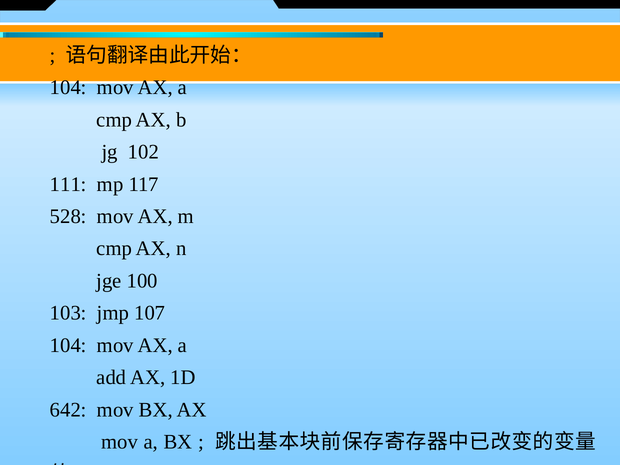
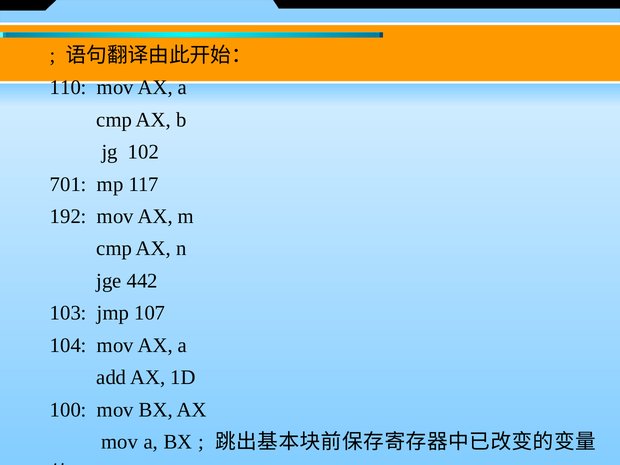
104: 104 -> 110 (68, 88)
111: 111 -> 701 (68, 184)
528: 528 -> 192 (68, 216)
100: 100 -> 442 (142, 281)
642: 642 -> 100 (68, 410)
